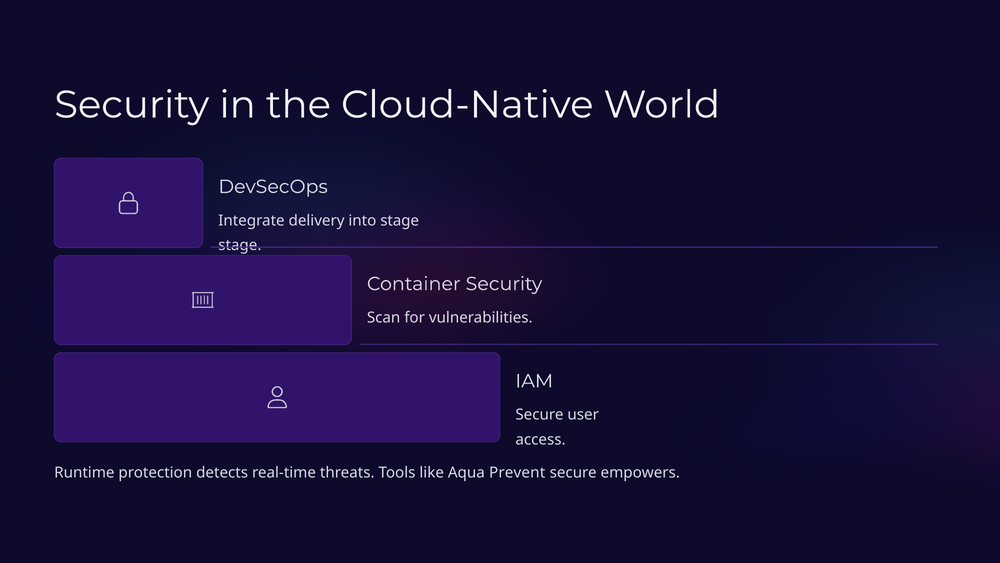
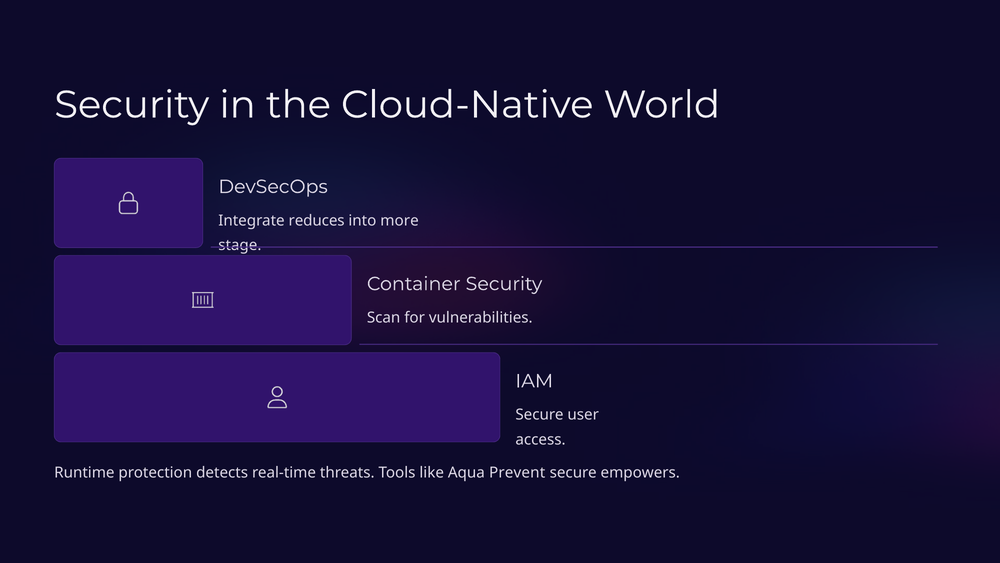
delivery: delivery -> reduces (317, 220)
into stage: stage -> more (400, 220)
